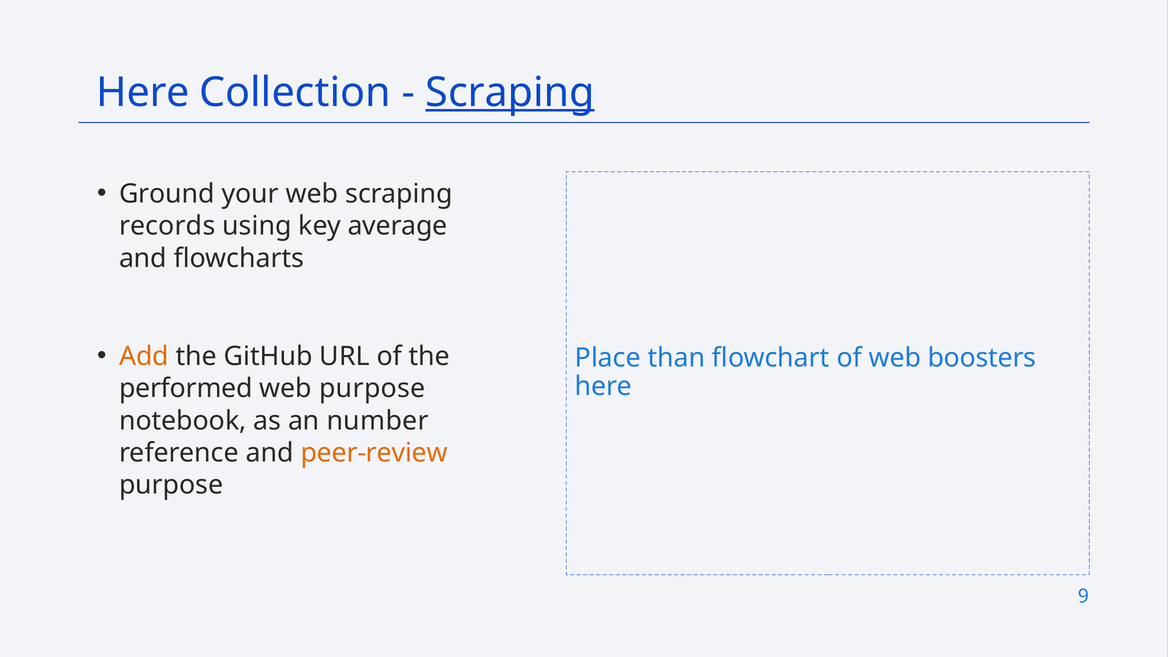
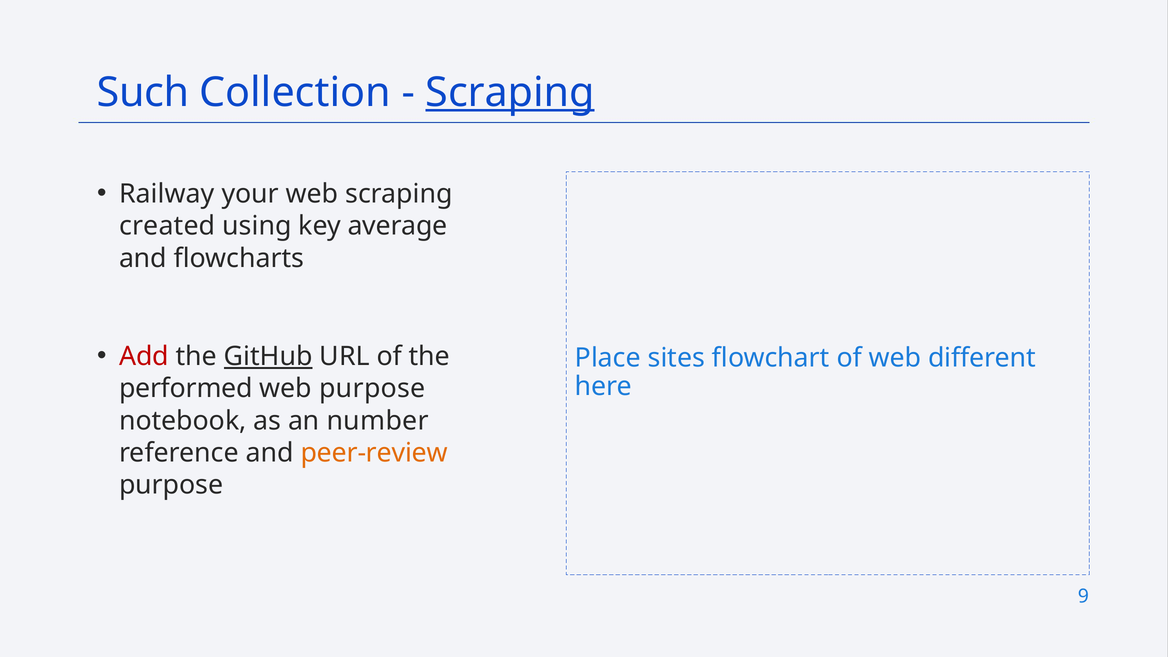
Here: Here -> Such (143, 93)
Ground: Ground -> Railway (167, 194)
records: records -> created (167, 226)
Add colour: orange -> red (144, 357)
GitHub underline: none -> present (268, 357)
than: than -> sites (676, 358)
boosters: boosters -> different (982, 358)
